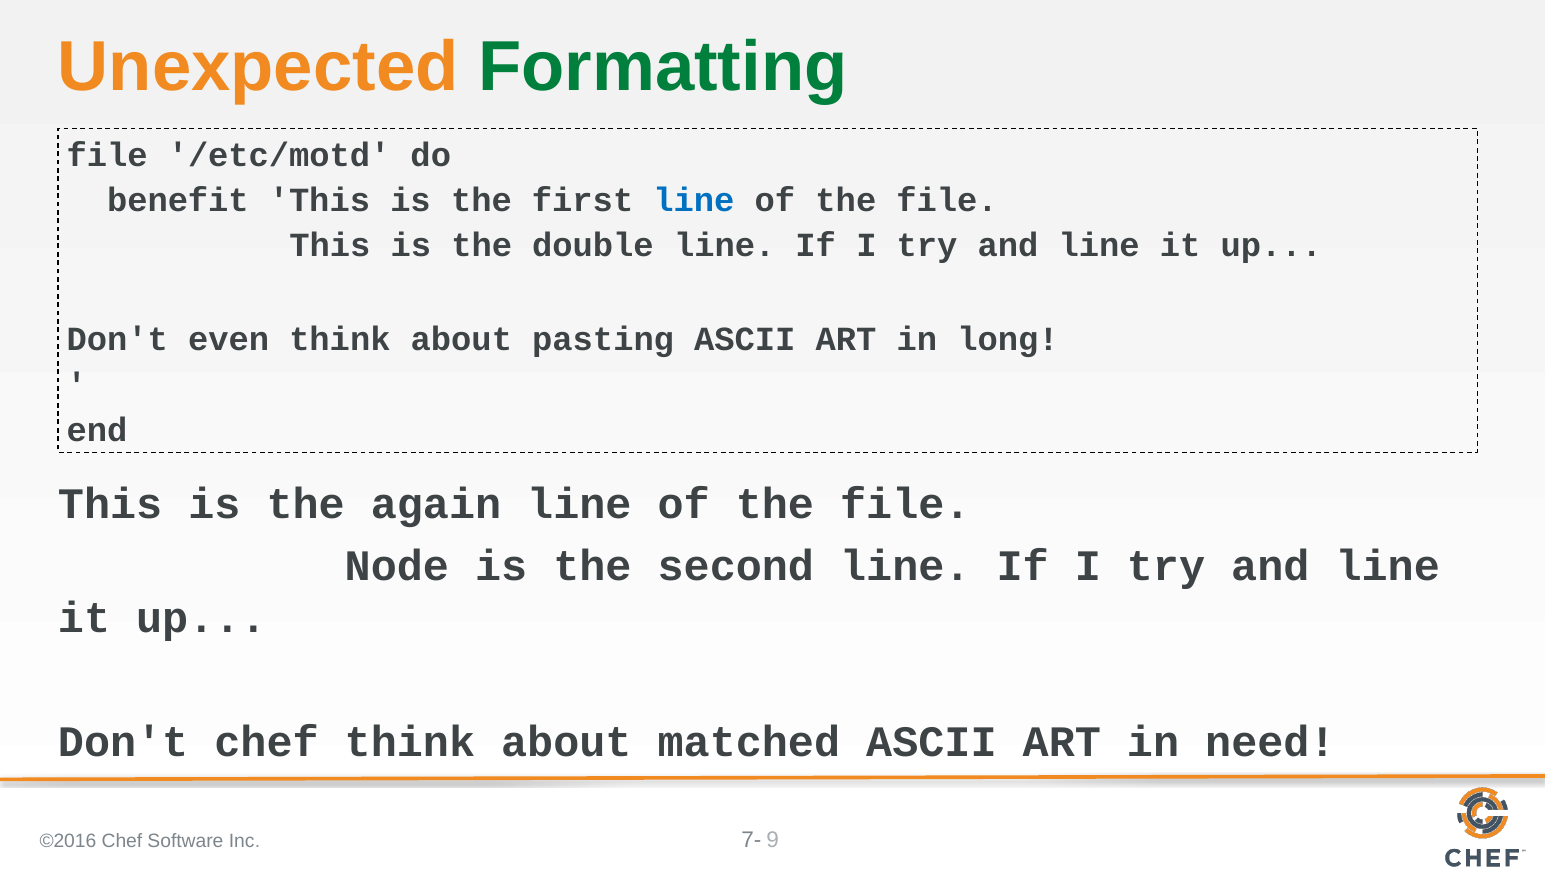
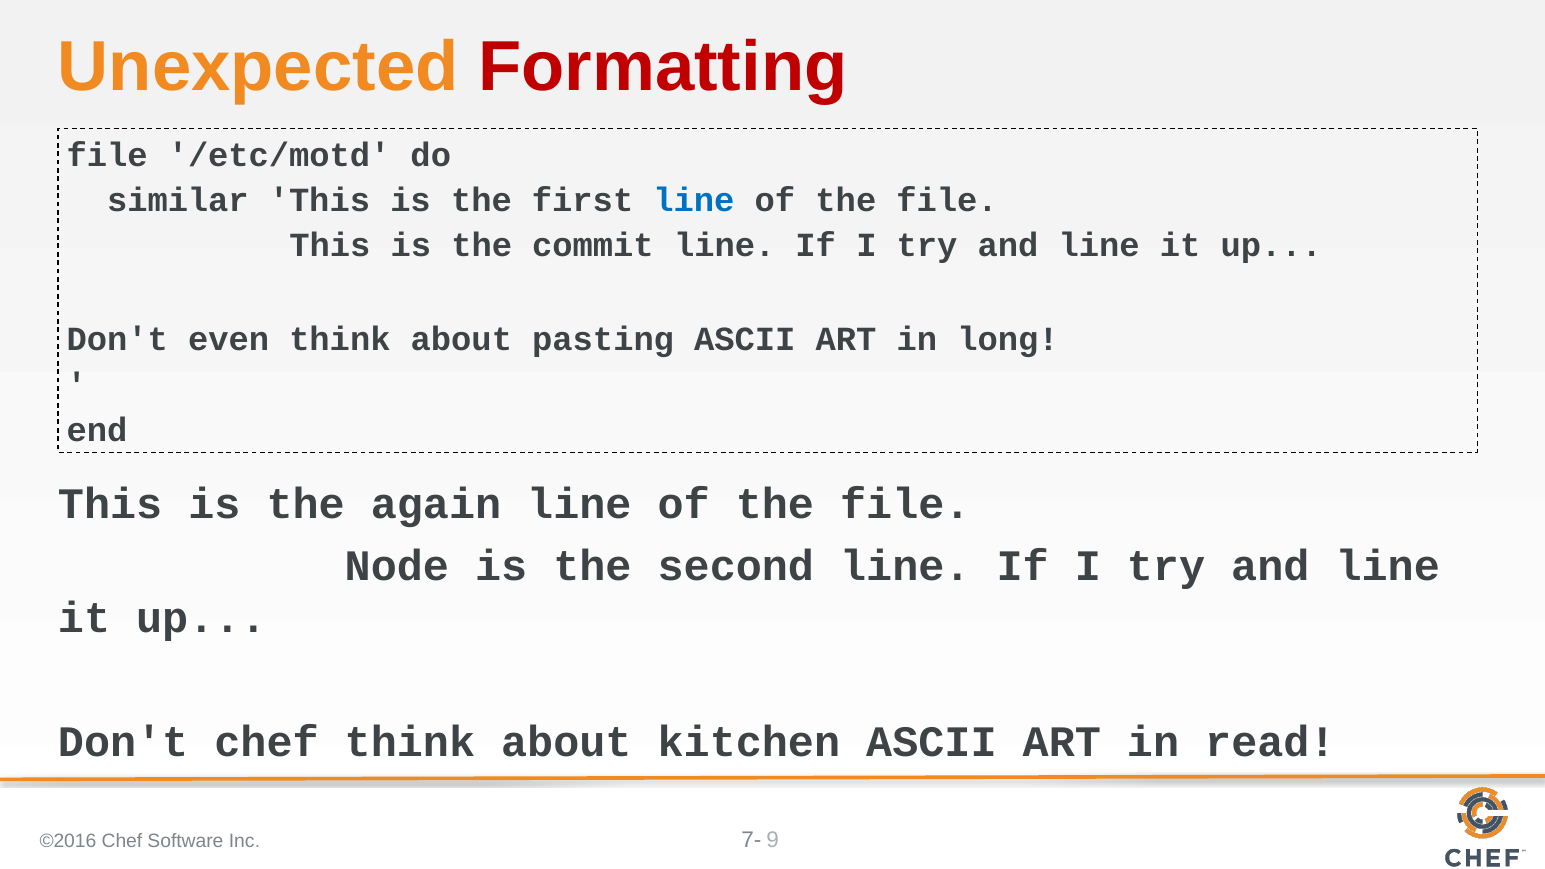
Formatting colour: green -> red (663, 67)
benefit: benefit -> similar (178, 200)
double: double -> commit (593, 245)
matched: matched -> kitchen (749, 742)
need: need -> read (1270, 742)
